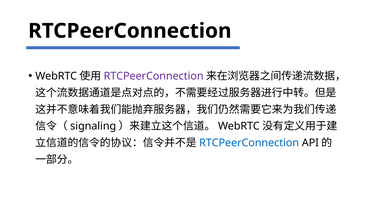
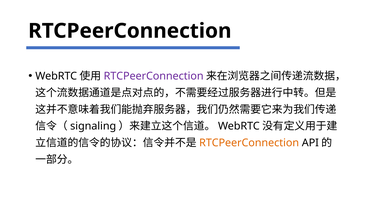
RTCPeerConnection colour: blue -> orange (249, 143)
